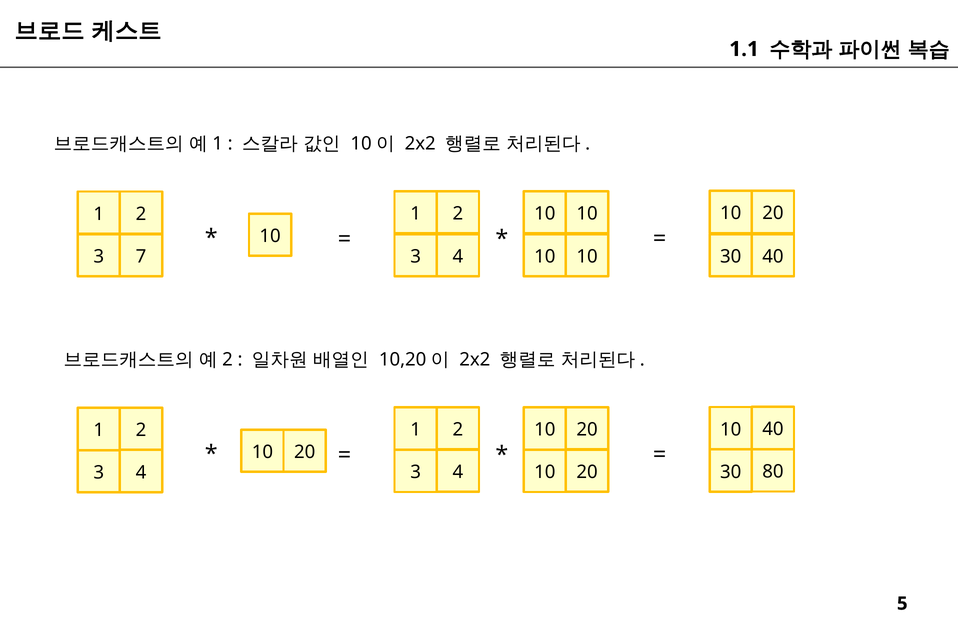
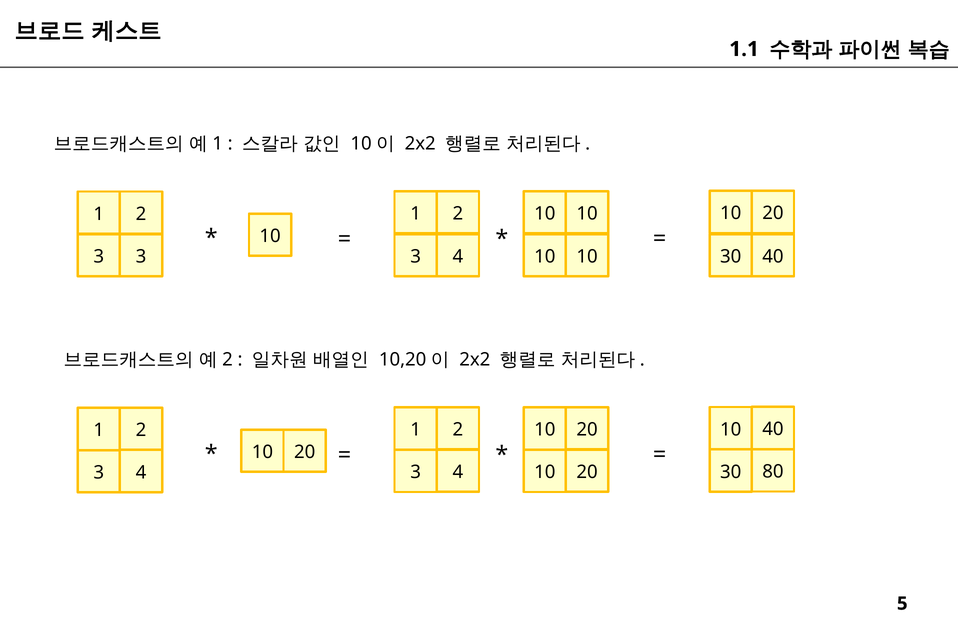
3 7: 7 -> 3 (141, 257)
